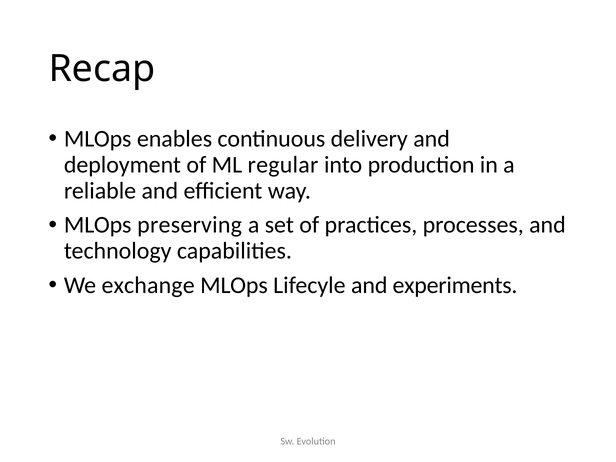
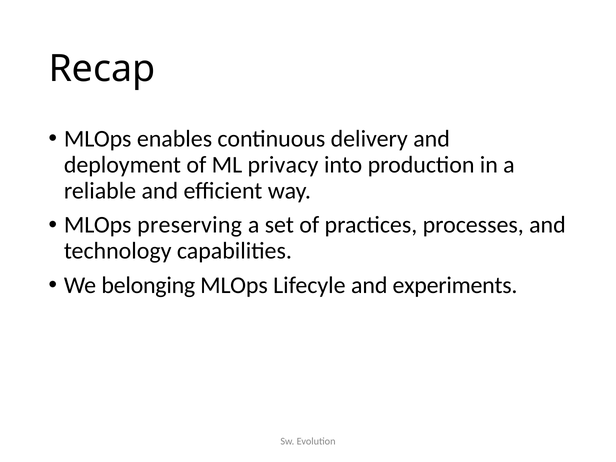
regular: regular -> privacy (283, 165)
exchange: exchange -> belonging (148, 285)
